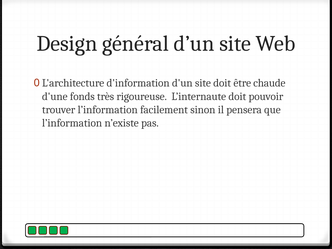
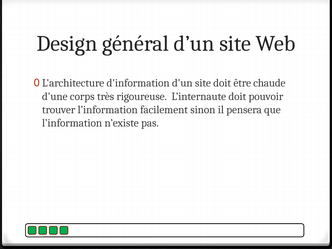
fonds: fonds -> corps (82, 96)
